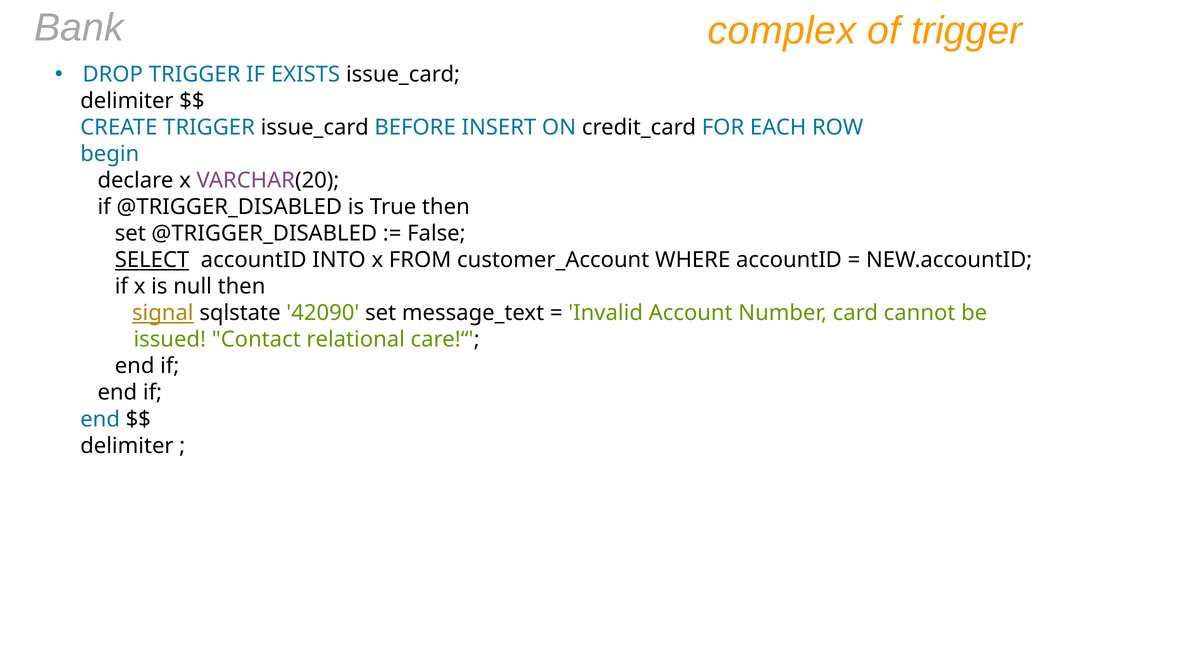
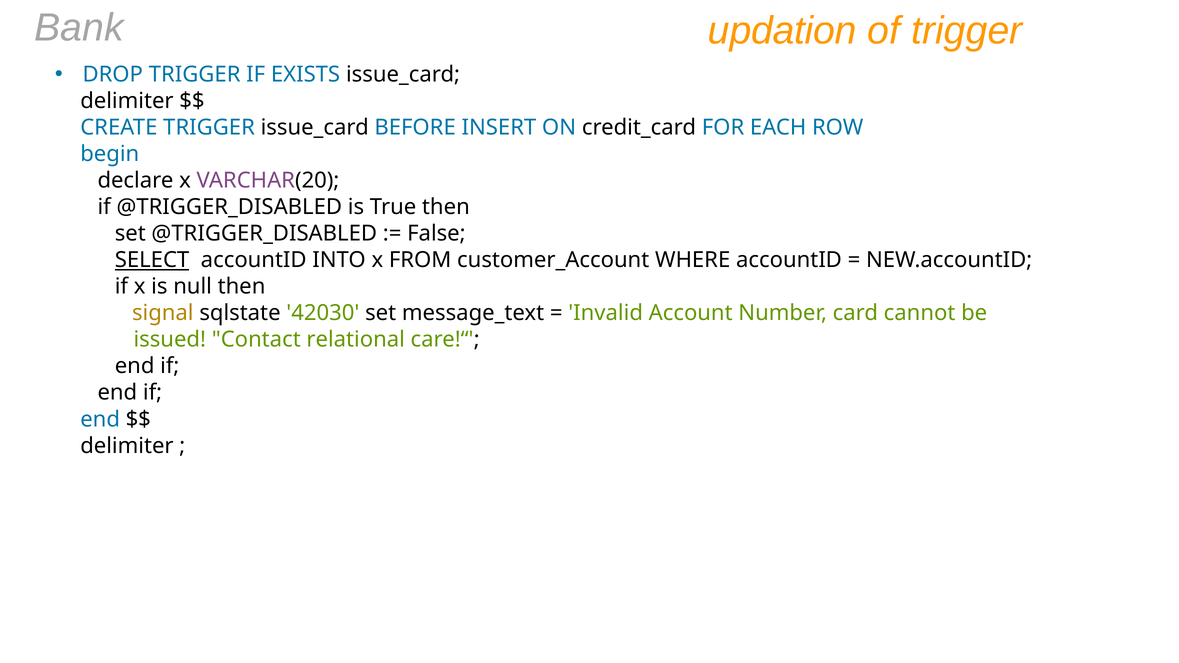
complex: complex -> updation (782, 31)
signal underline: present -> none (163, 313)
42090: 42090 -> 42030 (323, 313)
